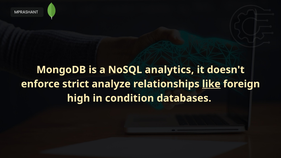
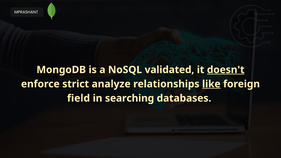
analytics: analytics -> validated (169, 70)
doesn't underline: none -> present (226, 70)
high: high -> field (79, 98)
condition: condition -> searching (130, 98)
